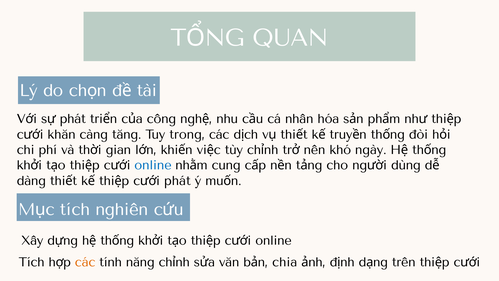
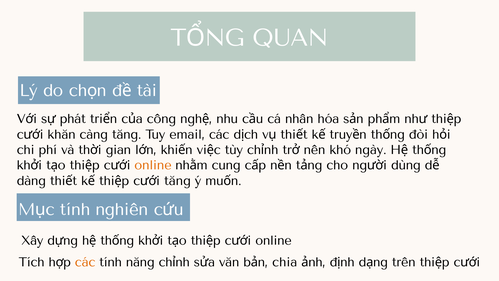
trong: trong -> email (187, 134)
online colour: blue -> orange (153, 165)
phát: phát -> tăng (177, 181)
tích: tích -> tính (75, 209)
